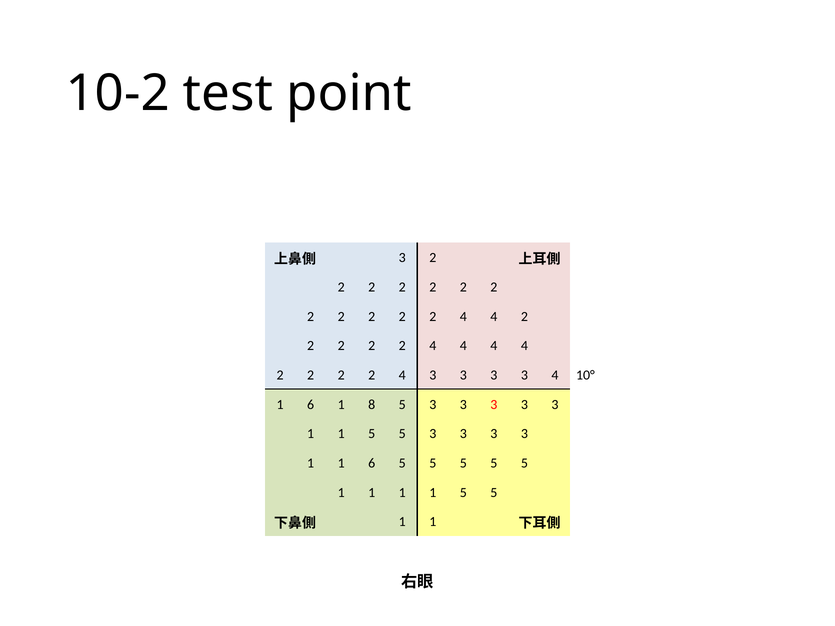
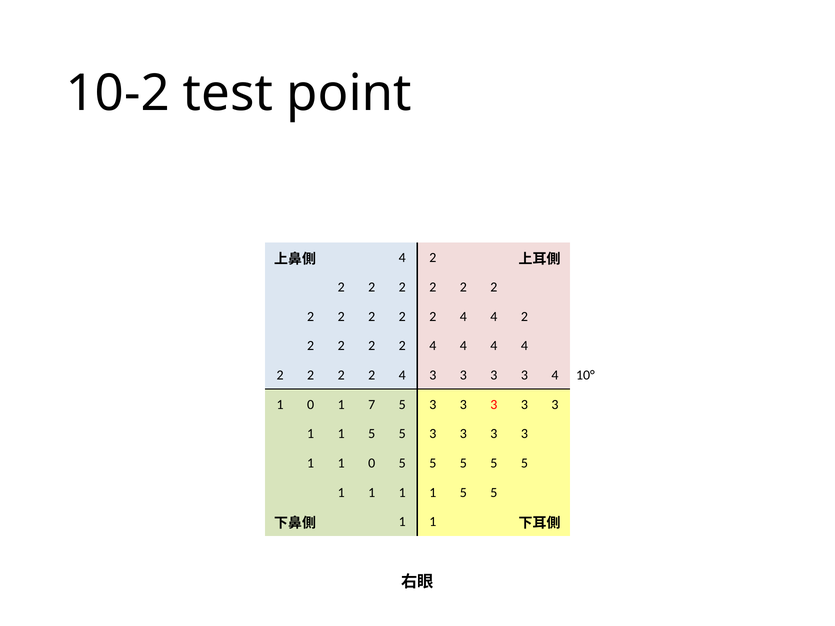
3: 3 -> 4 (402, 258)
6: 6 -> 0 (311, 405)
8: 8 -> 7 (372, 405)
1 1 6: 6 -> 0 (372, 463)
